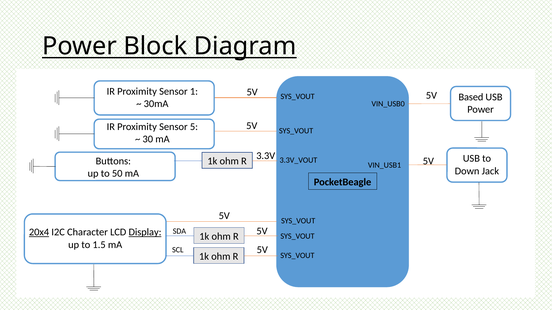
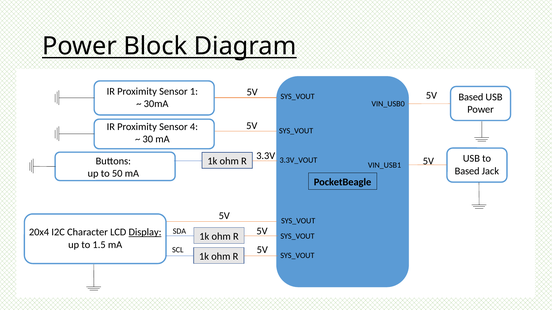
5: 5 -> 4 (194, 127)
Down: Down -> Based (467, 171)
20x4 underline: present -> none (39, 233)
